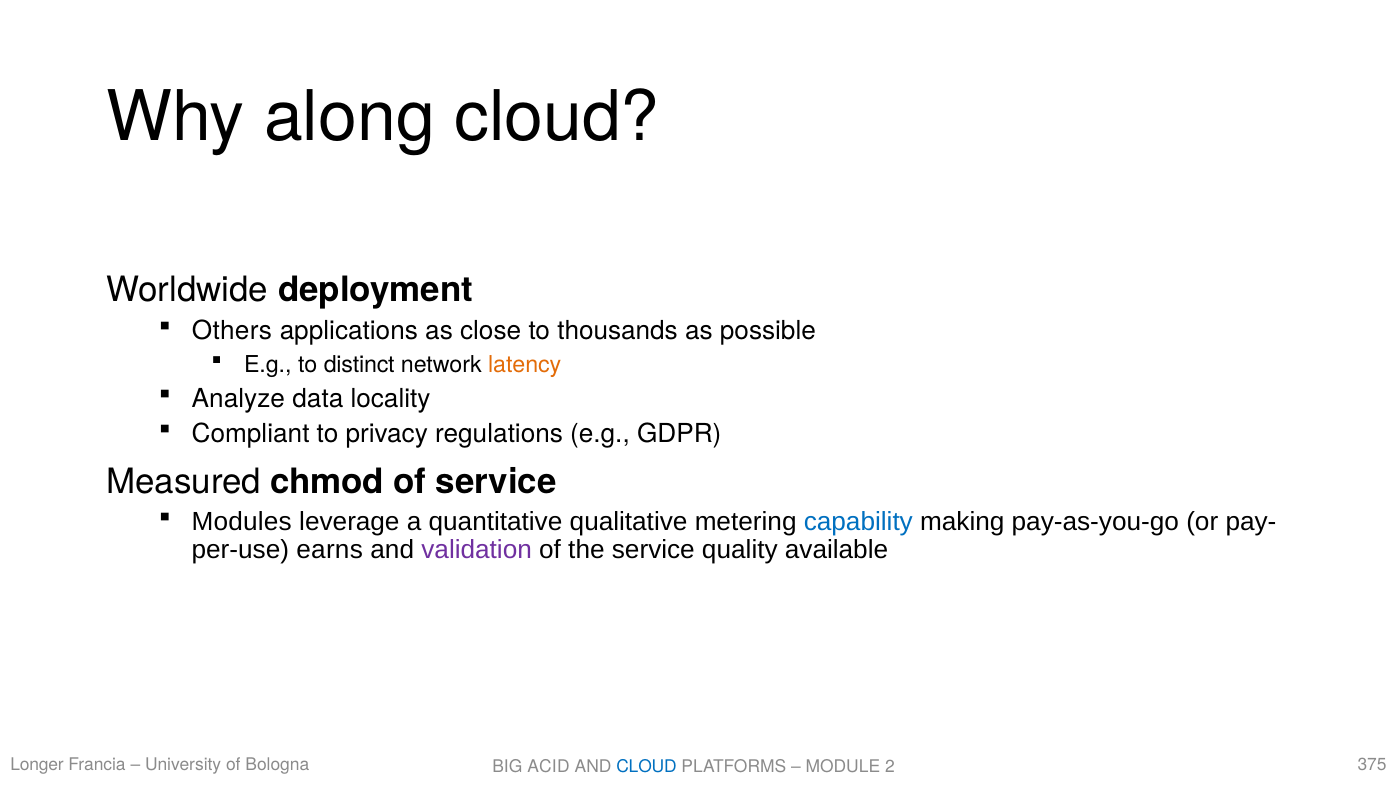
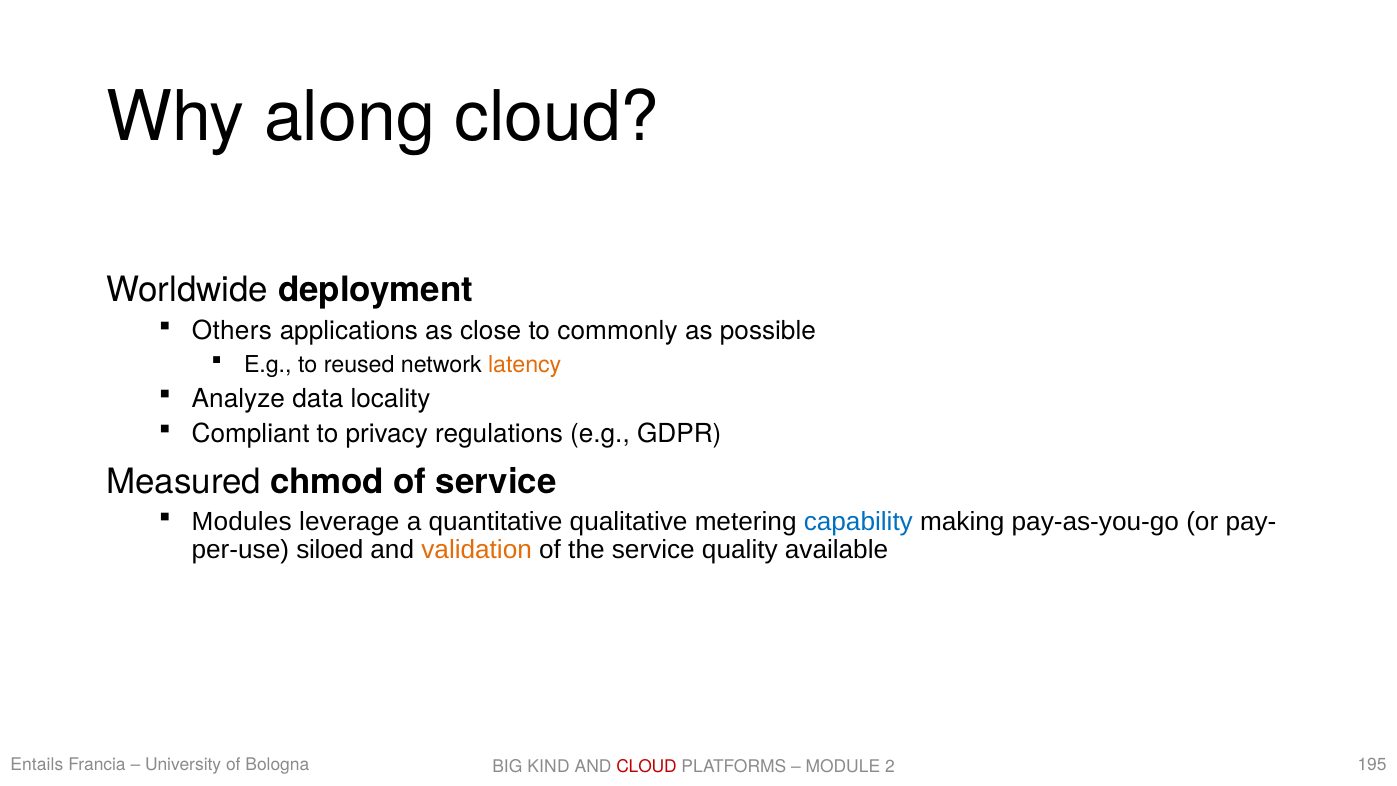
thousands: thousands -> commonly (617, 331)
distinct: distinct -> reused (359, 364)
earns: earns -> siloed (330, 550)
validation colour: purple -> orange (477, 550)
Longer: Longer -> Entails (37, 764)
375: 375 -> 195 (1372, 764)
ACID: ACID -> KIND (549, 766)
CLOUD colour: blue -> red (647, 766)
